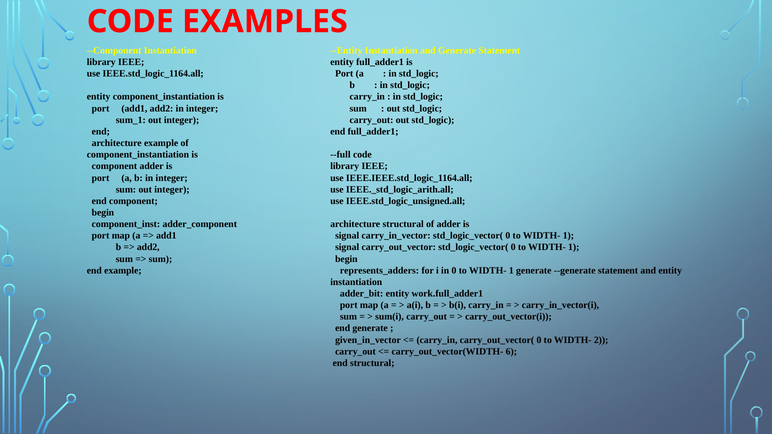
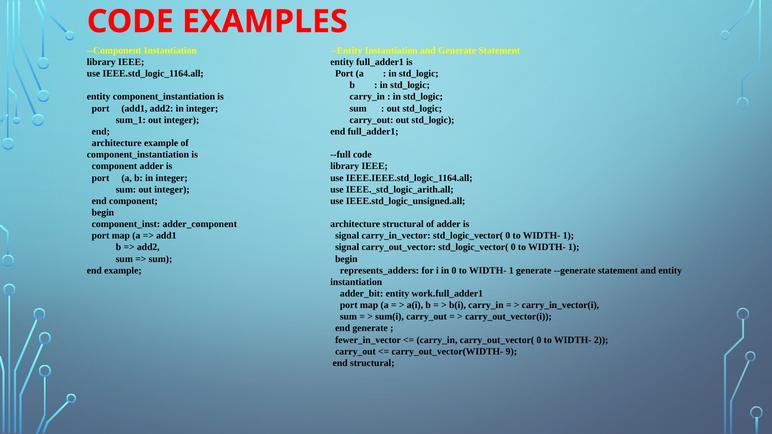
given_in_vector: given_in_vector -> fewer_in_vector (368, 340)
6: 6 -> 9 (511, 352)
